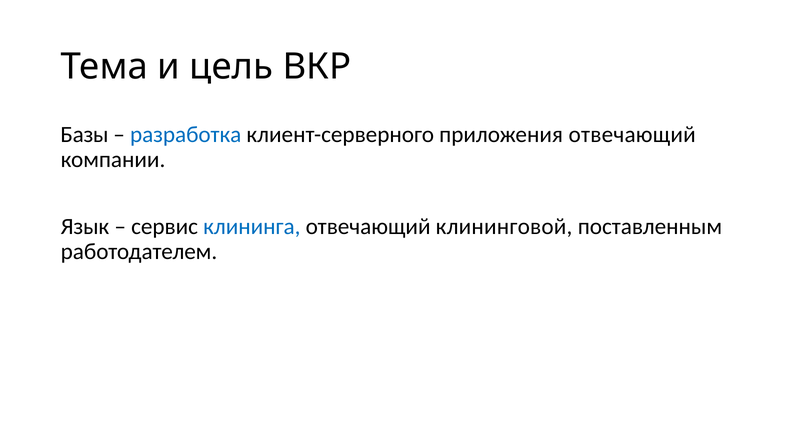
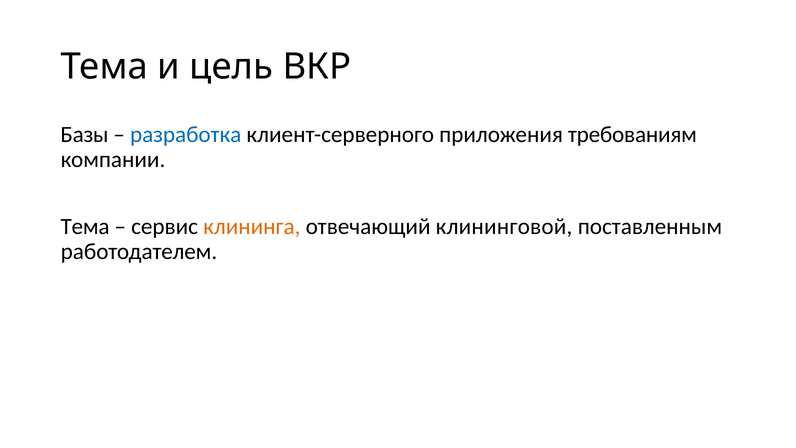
приложения отвечающий: отвечающий -> требованиям (632, 135)
Язык: Язык -> Тема (85, 226)
клининга colour: blue -> orange (252, 226)
